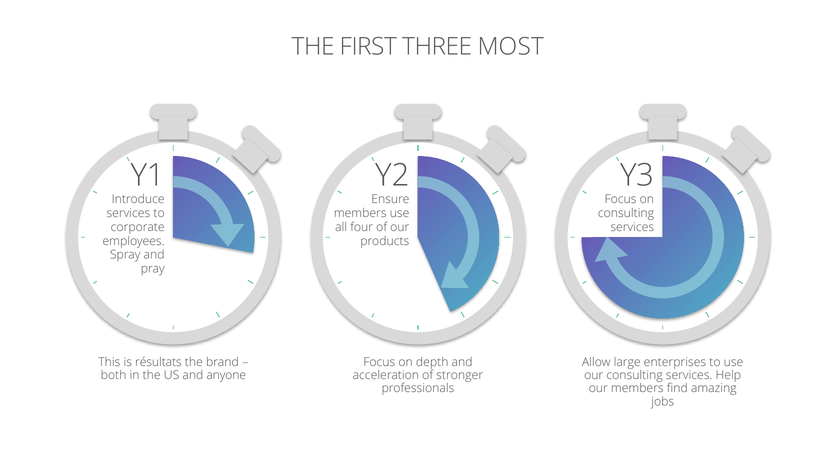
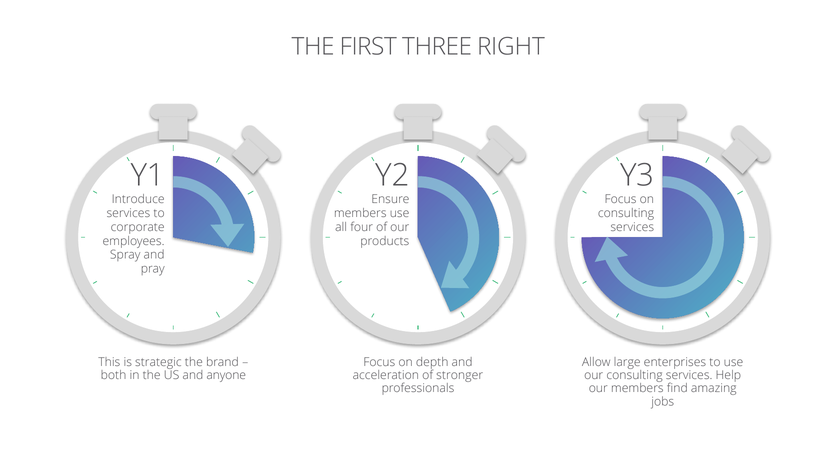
MOST: MOST -> RIGHT (511, 47)
résultats: résultats -> strategic (158, 362)
